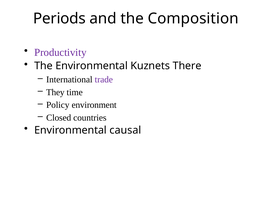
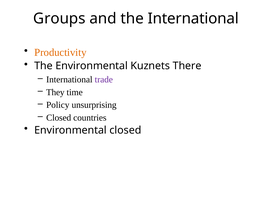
Periods: Periods -> Groups (59, 18)
the Composition: Composition -> International (193, 18)
Productivity colour: purple -> orange (60, 52)
environment: environment -> unsurprising (94, 105)
Environmental causal: causal -> closed (125, 130)
